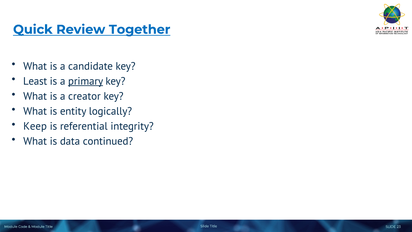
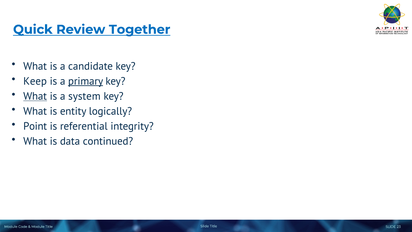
Least: Least -> Keep (35, 81)
What underline: none -> present (35, 96)
creator: creator -> system (84, 96)
Keep: Keep -> Point (35, 126)
